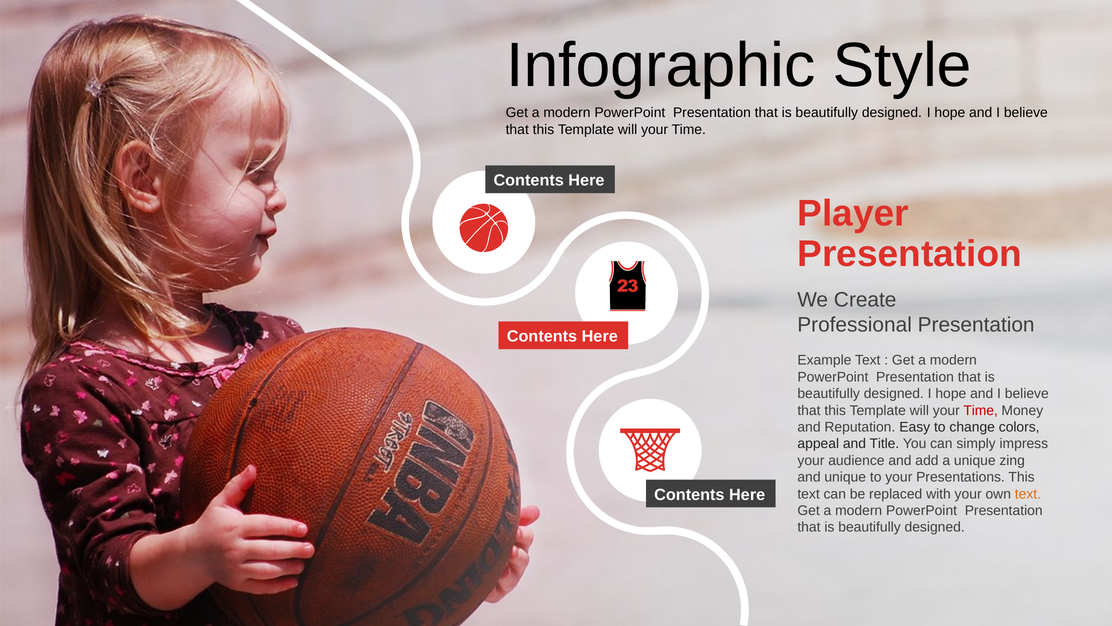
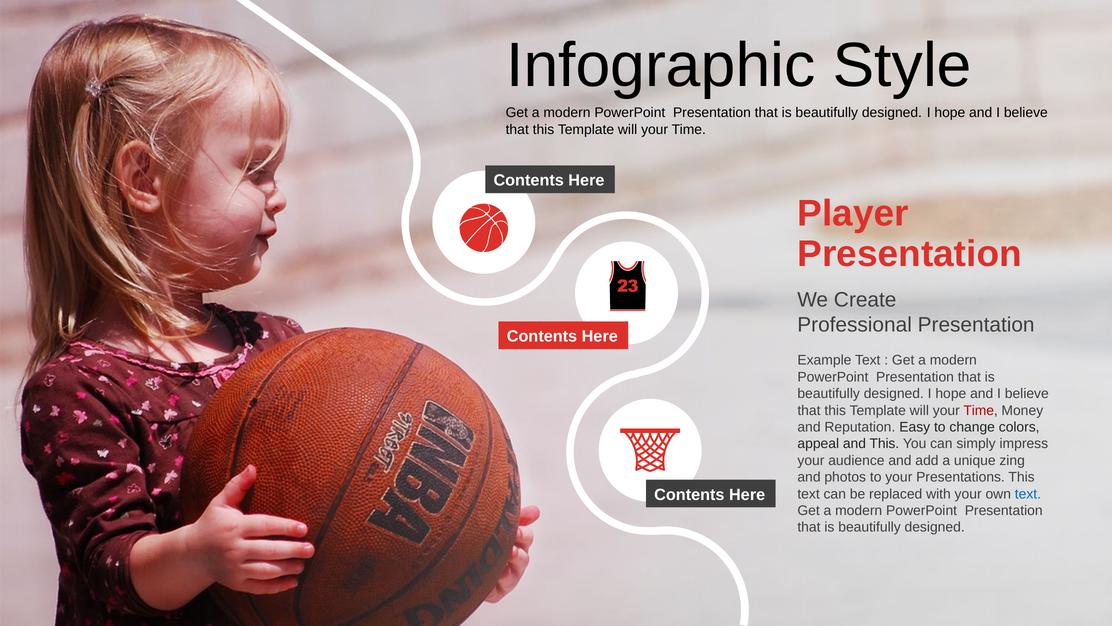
and Title: Title -> This (884, 443)
and unique: unique -> photos (845, 477)
text colour: orange -> blue (1028, 494)
